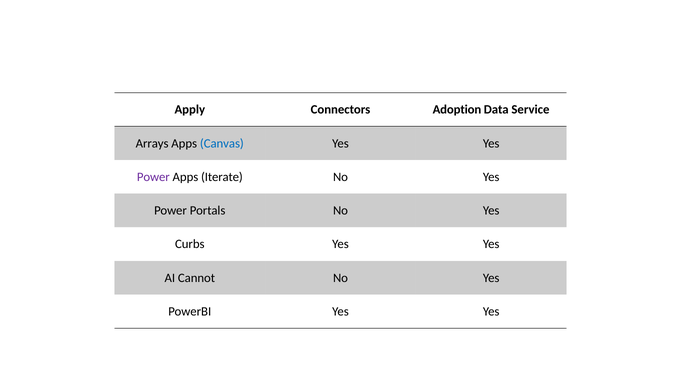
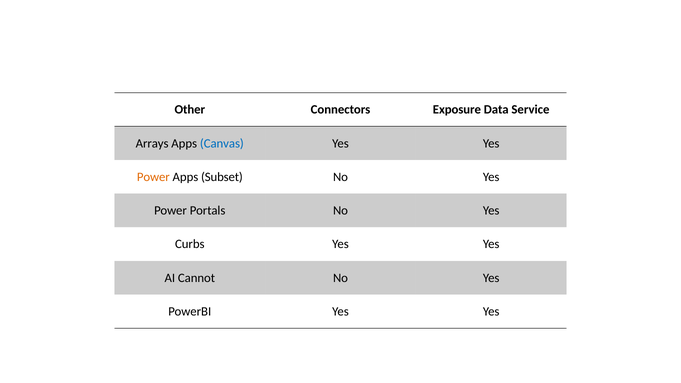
Apply: Apply -> Other (190, 110)
Adoption: Adoption -> Exposure (457, 110)
Power colour: purple -> orange (153, 177)
Iterate: Iterate -> Subset (222, 177)
